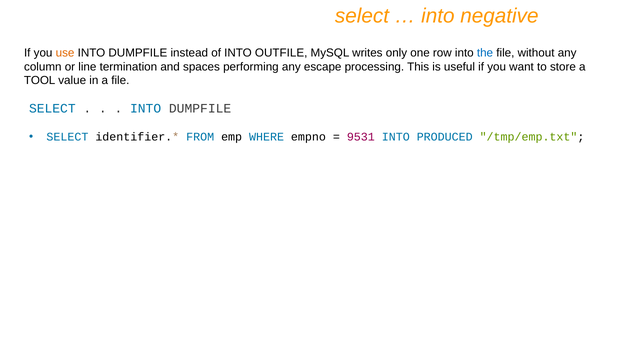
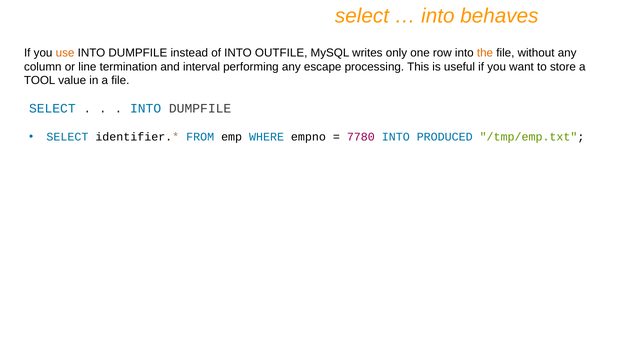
negative: negative -> behaves (499, 16)
the colour: blue -> orange (485, 53)
spaces: spaces -> interval (202, 67)
9531: 9531 -> 7780 (361, 137)
